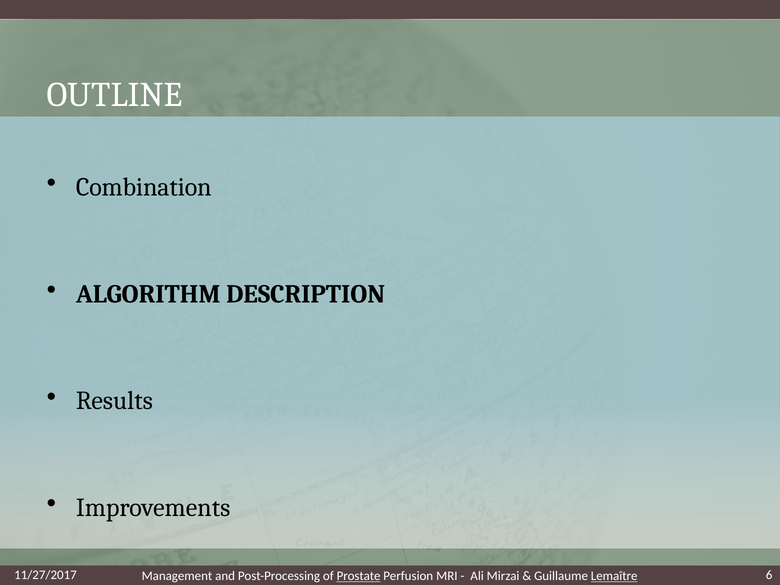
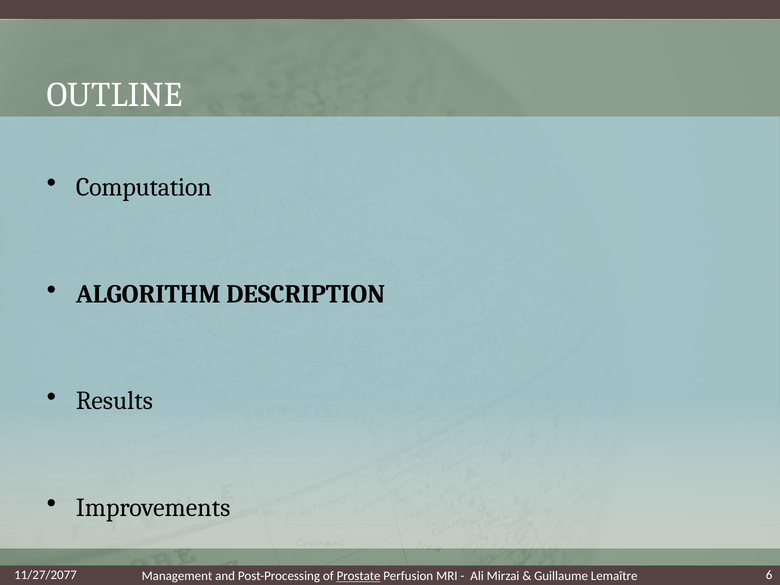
Combination: Combination -> Computation (144, 187)
11/27/2017: 11/27/2017 -> 11/27/2077 (45, 575)
Lemaître underline: present -> none (614, 576)
